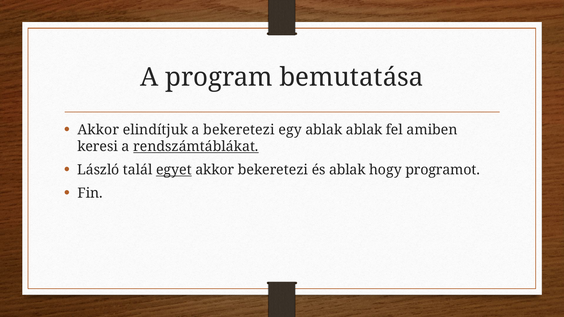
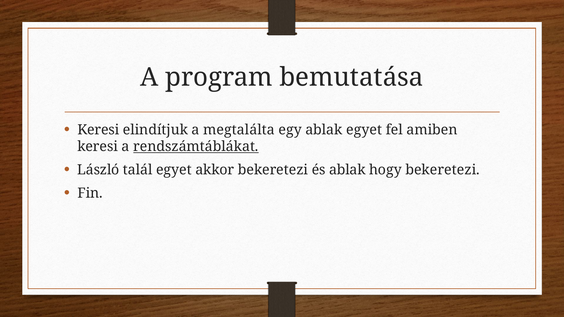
Akkor: Akkor -> Keresi (98, 130)
a bekeretezi: bekeretezi -> megtalálta (239, 130)
ablak ablak: ablak -> egyet (364, 130)
egyet underline: present -> none (174, 170)
hogy programot: programot -> bekeretezi (443, 170)
